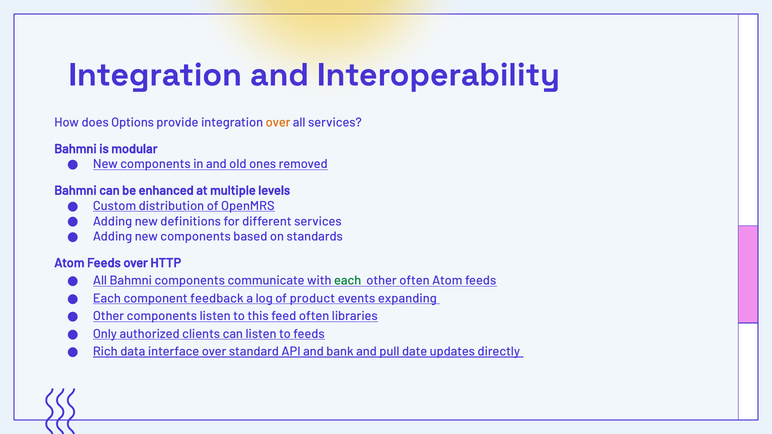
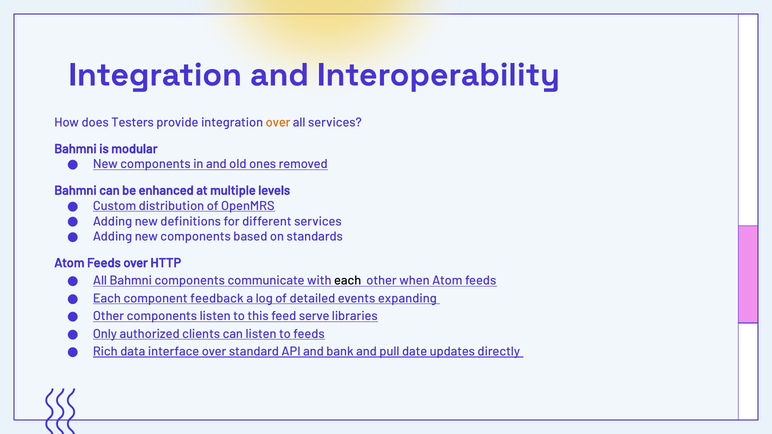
Options: Options -> Testers (133, 123)
each colour: green -> black (348, 281)
other often: often -> when (414, 281)
product: product -> detailed (312, 299)
feed often: often -> serve (314, 316)
